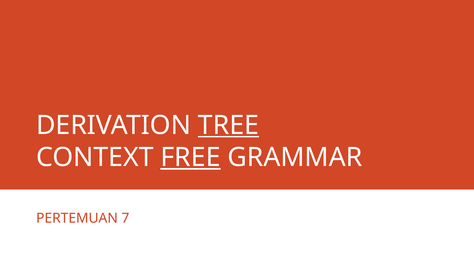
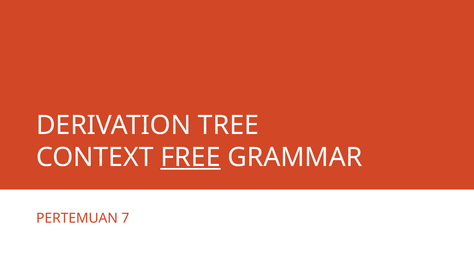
TREE underline: present -> none (228, 125)
